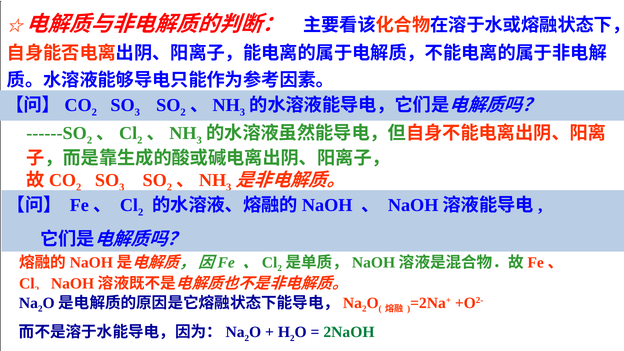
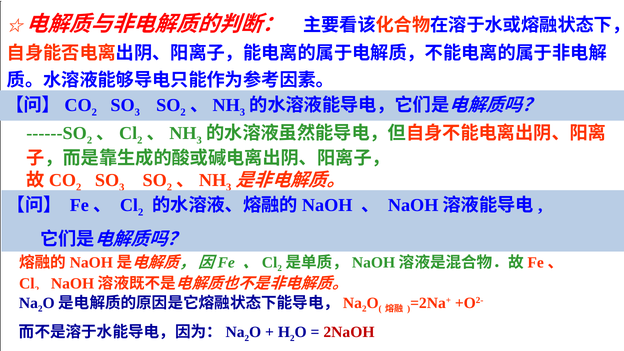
2NaOH colour: green -> red (349, 332)
